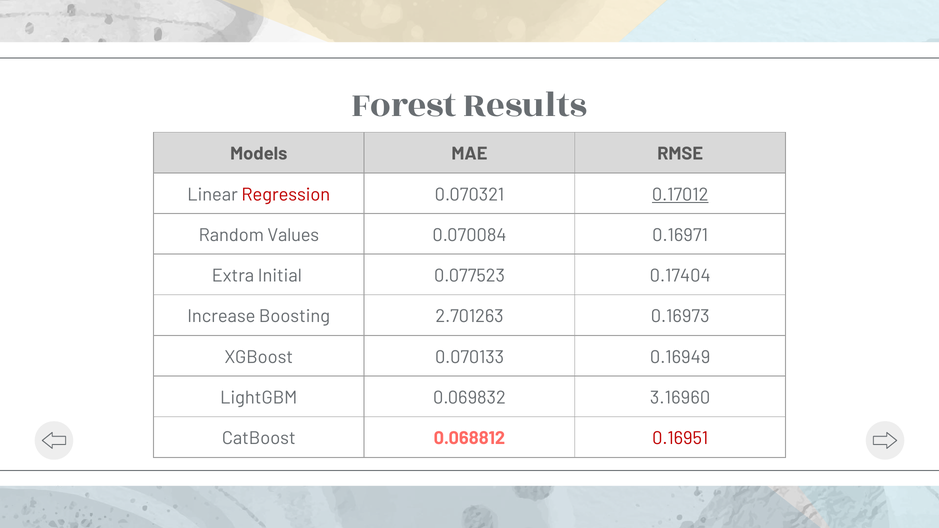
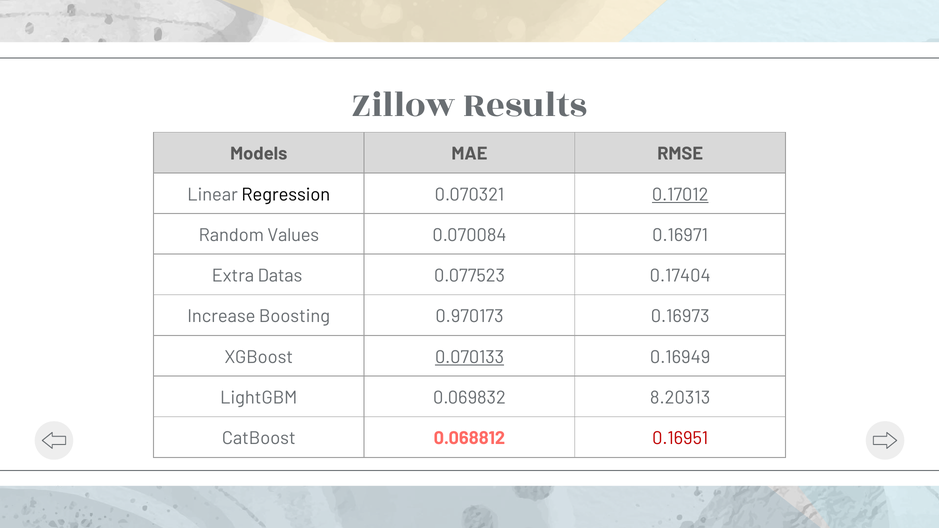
Forest: Forest -> Zillow (404, 104)
Regression colour: red -> black (286, 195)
Initial: Initial -> Datas (280, 276)
2.701263: 2.701263 -> 0.970173 (470, 317)
0.070133 underline: none -> present (470, 357)
3.16960: 3.16960 -> 8.20313 (680, 398)
